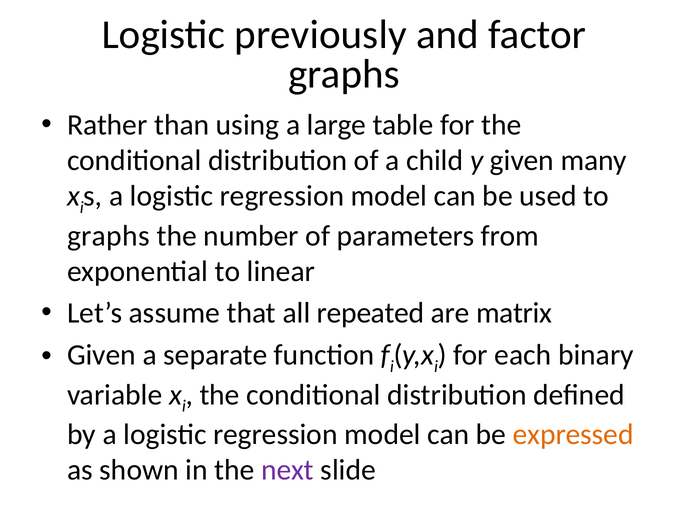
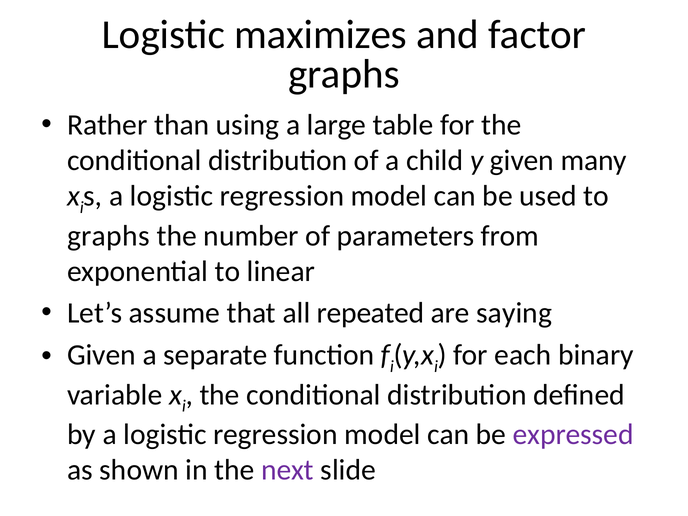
previously: previously -> maximizes (321, 35)
matrix: matrix -> saying (514, 313)
expressed colour: orange -> purple (573, 435)
